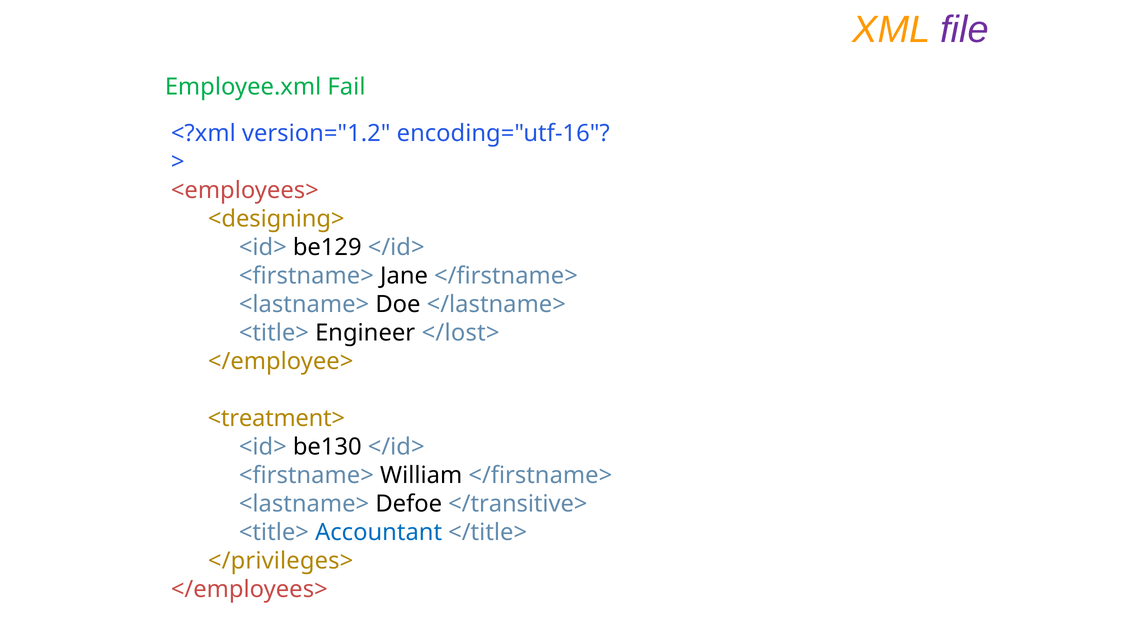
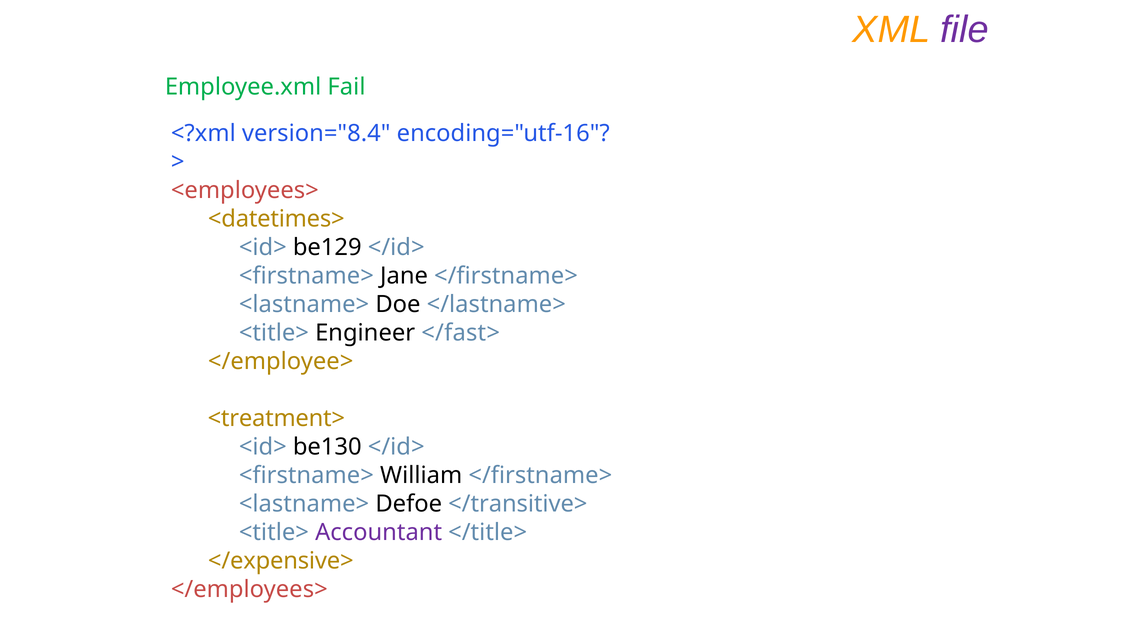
version="1.2: version="1.2 -> version="8.4 (316, 134)
<designing>: <designing> -> <datetimes> (276, 219)
</lost>: </lost> -> </fast> (461, 333)
Accountant colour: blue -> purple (379, 533)
</privileges>: </privileges> -> </expensive> (281, 561)
